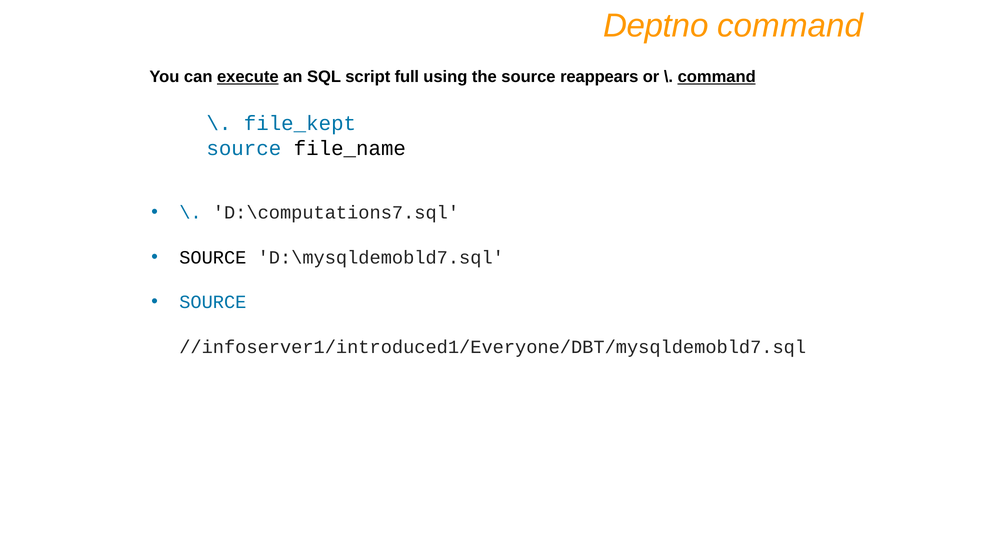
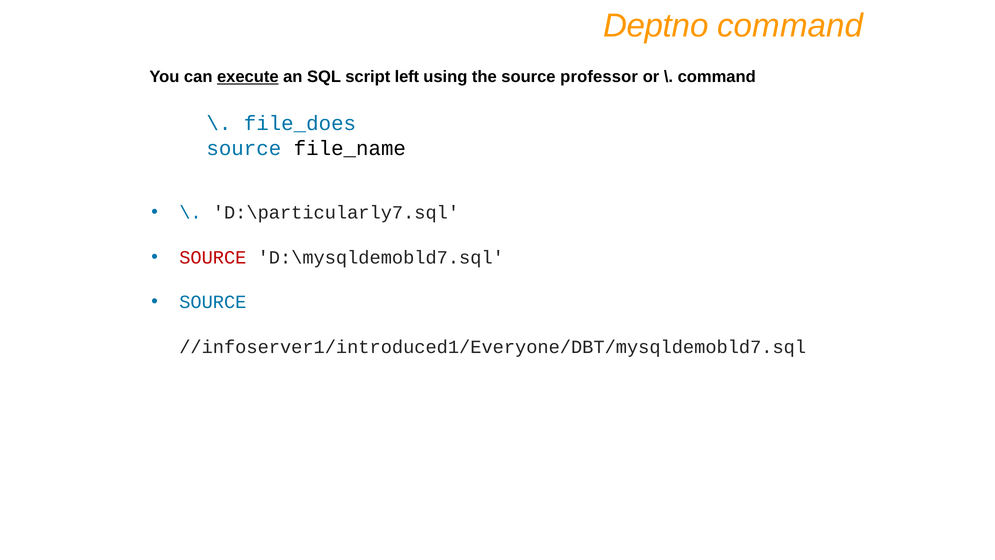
full: full -> left (407, 77)
reappears: reappears -> professor (599, 77)
command underline: present -> none (717, 77)
file_kept: file_kept -> file_does (300, 123)
D:\computations7.sql: D:\computations7.sql -> D:\particularly7.sql (336, 213)
SOURCE colour: black -> red (213, 257)
